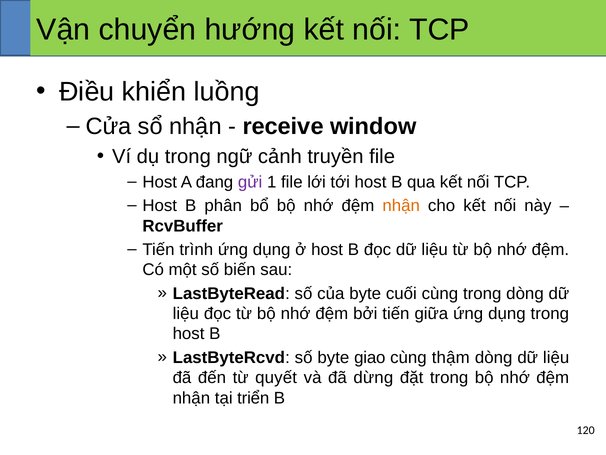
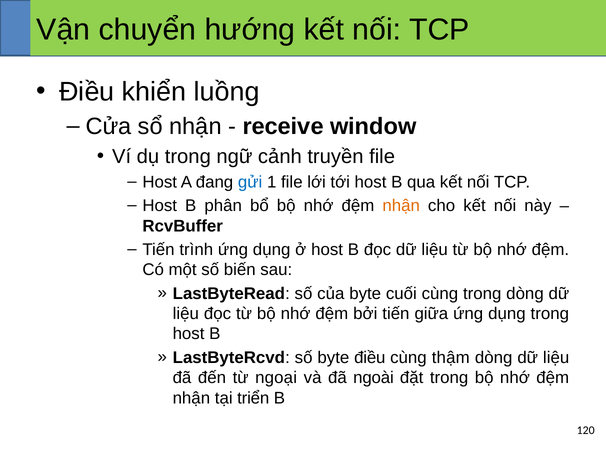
gửi colour: purple -> blue (250, 182)
byte giao: giao -> điều (370, 357)
quyết: quyết -> ngoại (276, 377)
dừng: dừng -> ngoài (373, 377)
